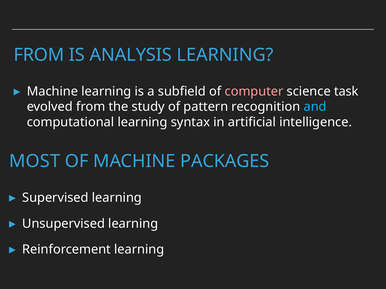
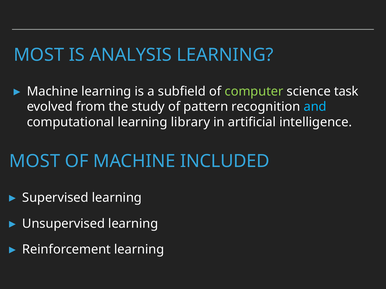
FROM: FROM -> MOST (39, 55)
computer colour: pink -> light green (254, 92)
syntax: syntax -> library (190, 122)
PACKAGES: PACKAGES -> INCLUDED (225, 162)
